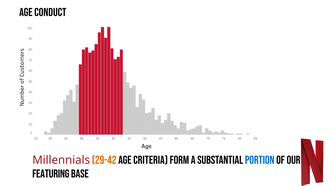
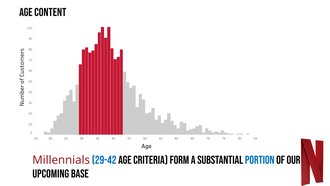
conduct: conduct -> content (50, 12)
29-42 colour: orange -> blue (104, 160)
featuring: featuring -> upcoming (51, 174)
